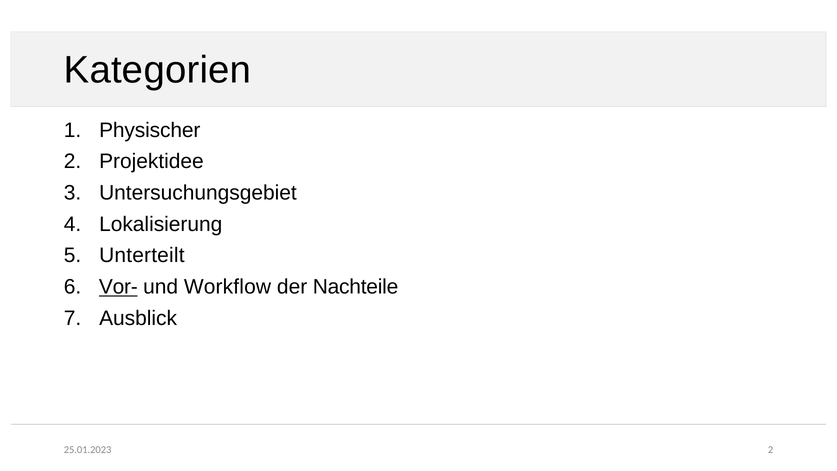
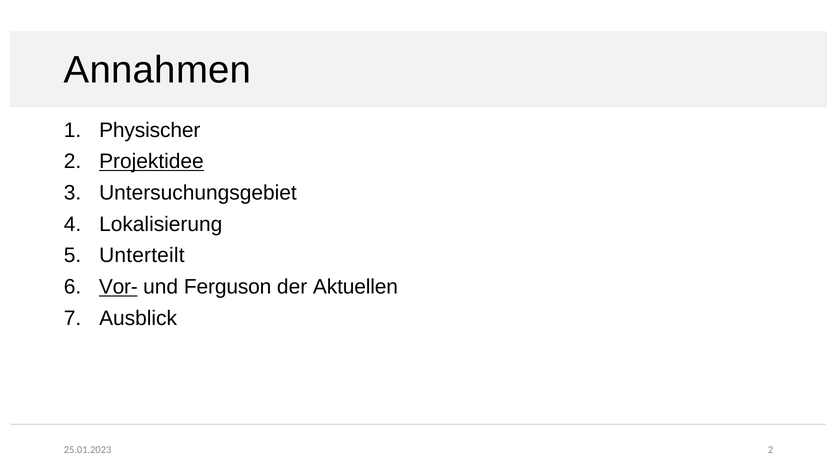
Kategorien: Kategorien -> Annahmen (157, 70)
Projektidee underline: none -> present (151, 162)
Workflow: Workflow -> Ferguson (228, 287)
Nachteile: Nachteile -> Aktuellen (355, 287)
